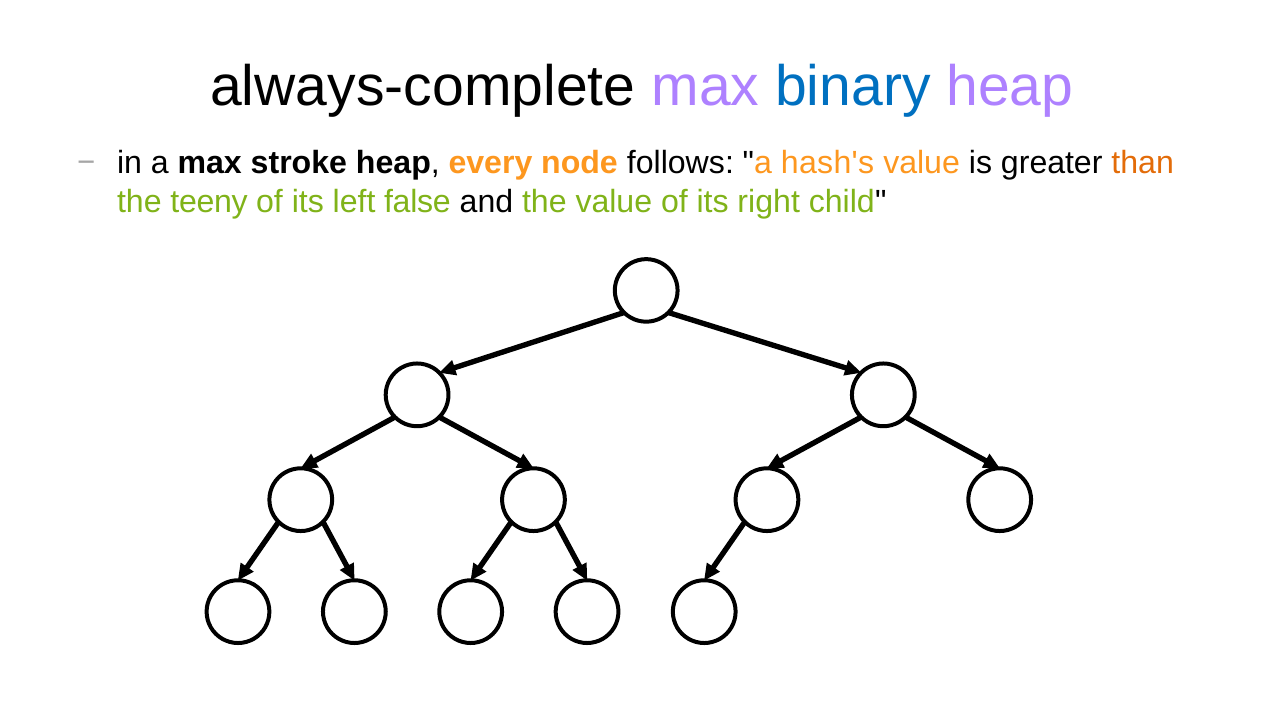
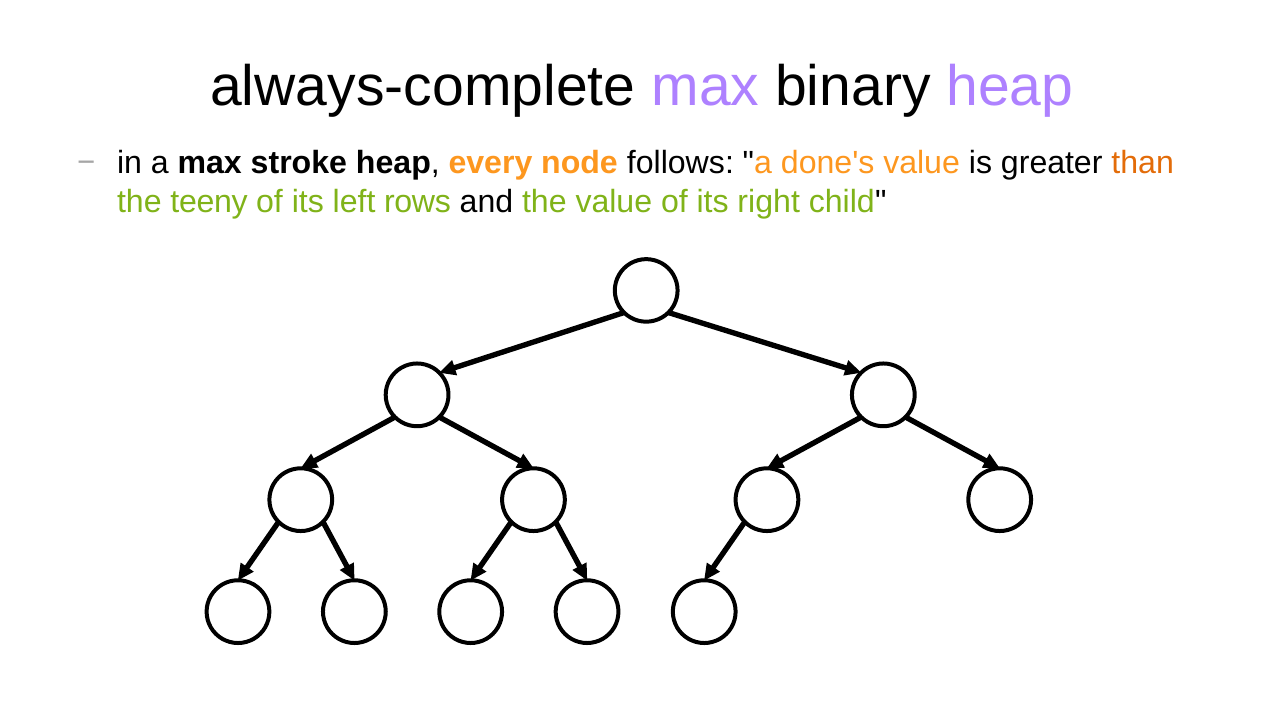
binary colour: blue -> black (853, 87)
hash's: hash's -> done's (828, 163)
false: false -> rows (417, 202)
